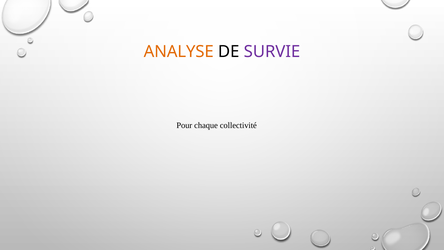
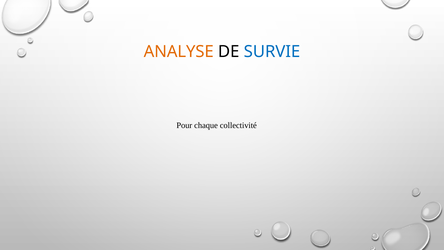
SURVIE colour: purple -> blue (272, 51)
